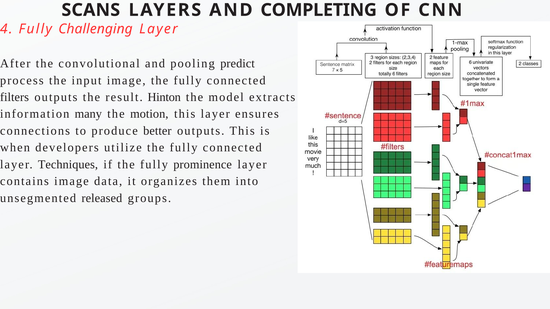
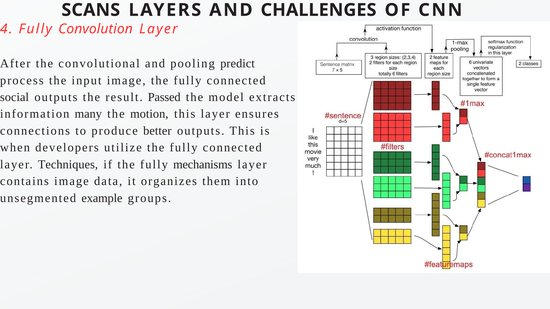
COMPLETING: COMPLETING -> CHALLENGES (319, 10)
Challenging: Challenging -> Convolution (96, 29)
filters: filters -> social (14, 97)
Hinton: Hinton -> Passed (164, 97)
prominence: prominence -> mechanisms (203, 165)
released: released -> example (102, 198)
